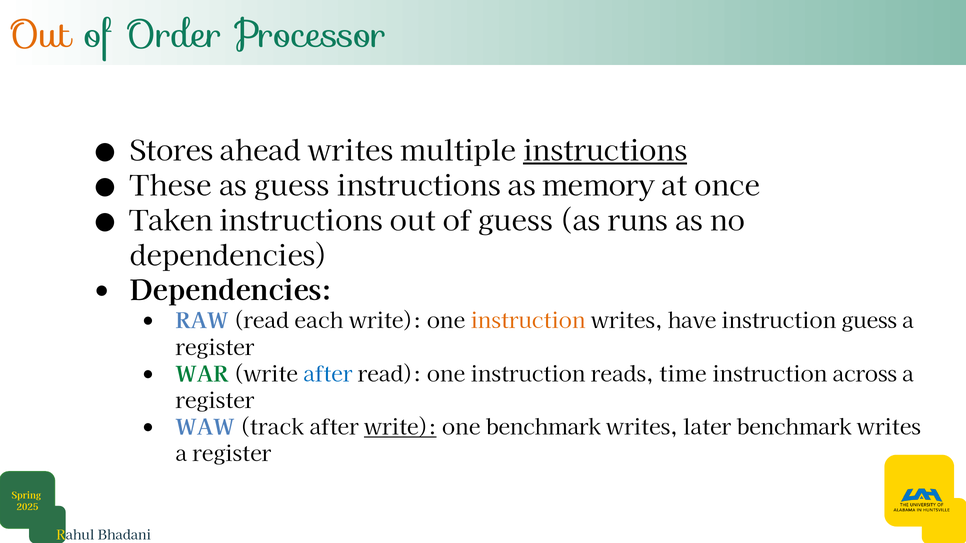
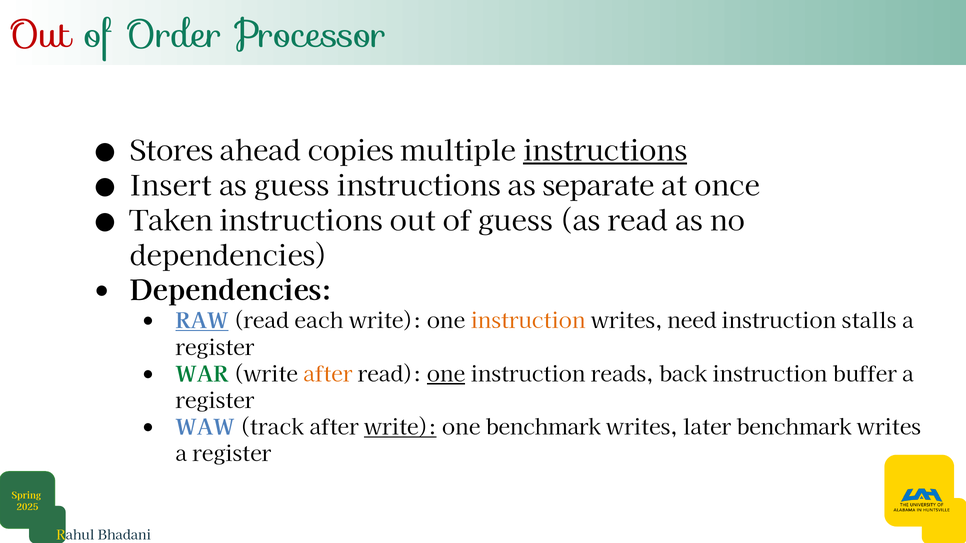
Out colour: orange -> red (41, 35)
ahead writes: writes -> copies (351, 151)
These: These -> Insert (171, 186)
memory: memory -> separate (599, 186)
as runs: runs -> read (638, 221)
RAW underline: none -> present (202, 322)
have: have -> need (692, 322)
instruction guess: guess -> stalls (869, 322)
after colour: blue -> orange (328, 375)
one underline: none -> present (446, 375)
time: time -> back (683, 375)
across: across -> buffer (865, 375)
